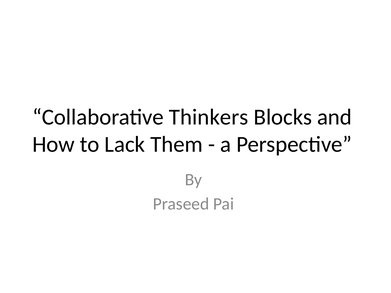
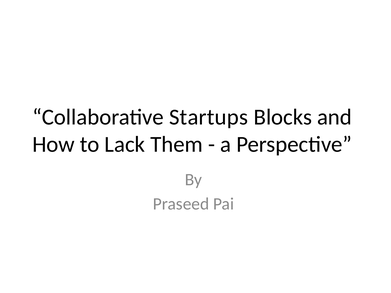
Thinkers: Thinkers -> Startups (209, 117)
